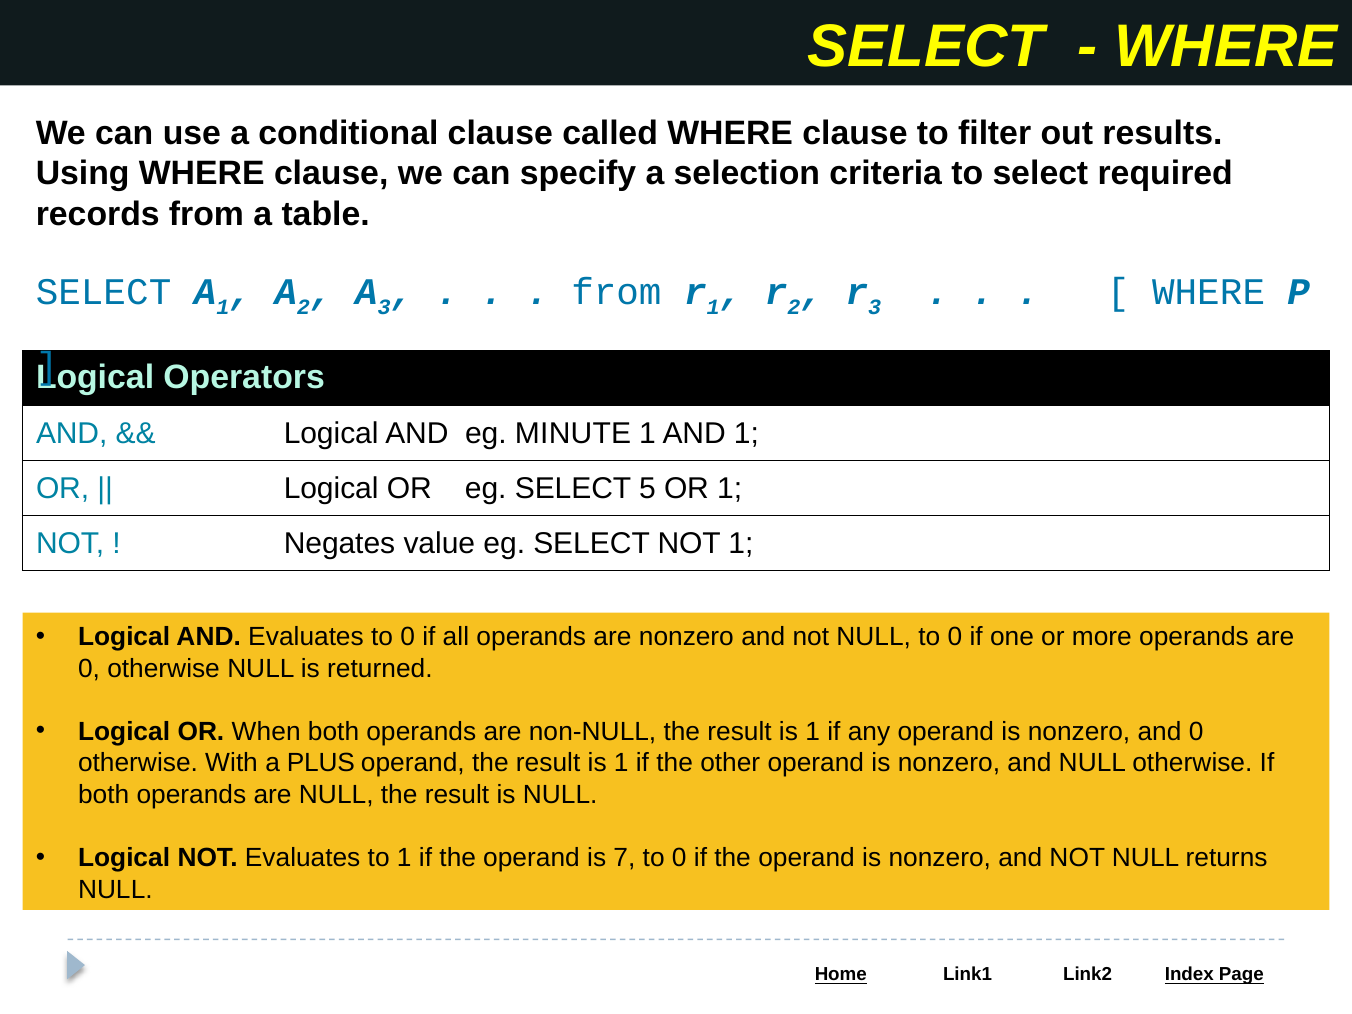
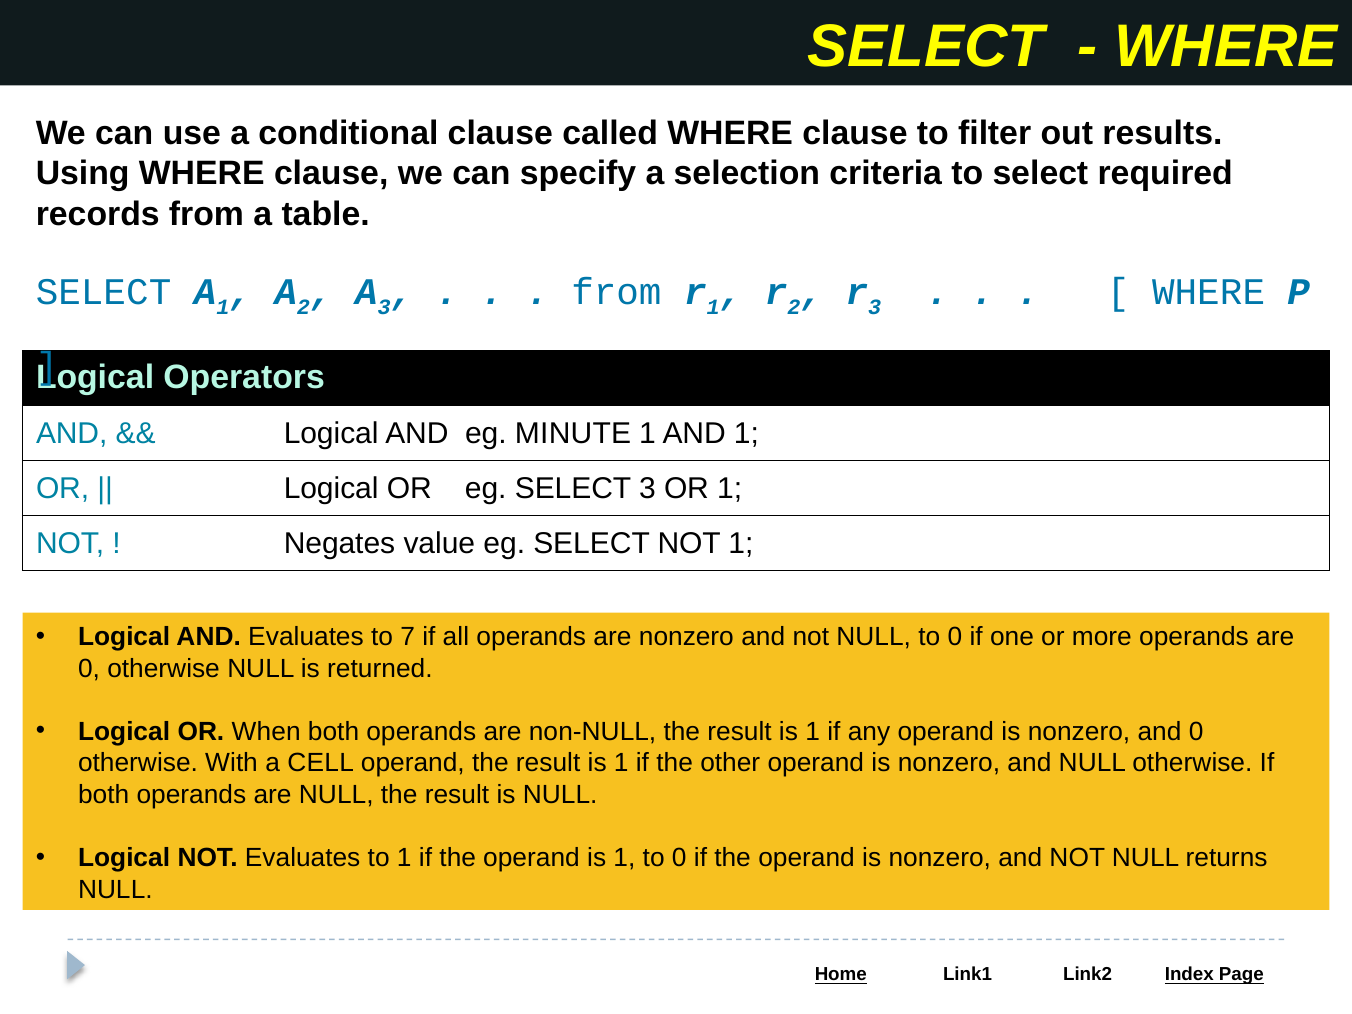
SELECT 5: 5 -> 3 (647, 489)
Evaluates to 0: 0 -> 7 (408, 637)
PLUS: PLUS -> CELL (321, 763)
operand is 7: 7 -> 1 (624, 858)
